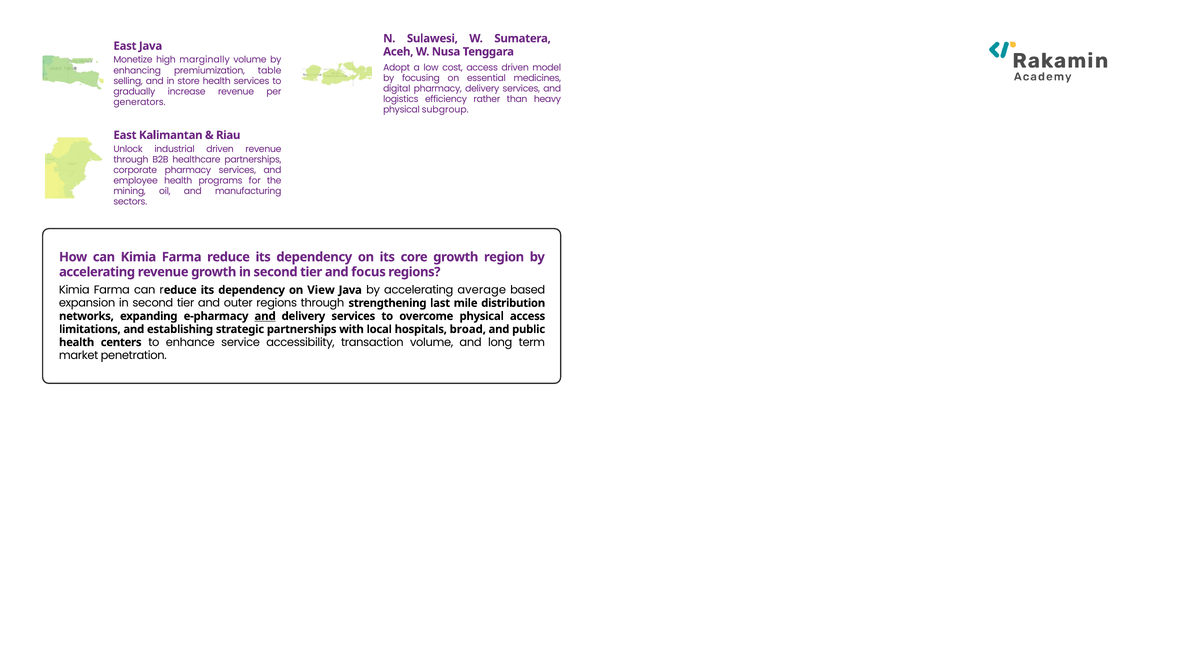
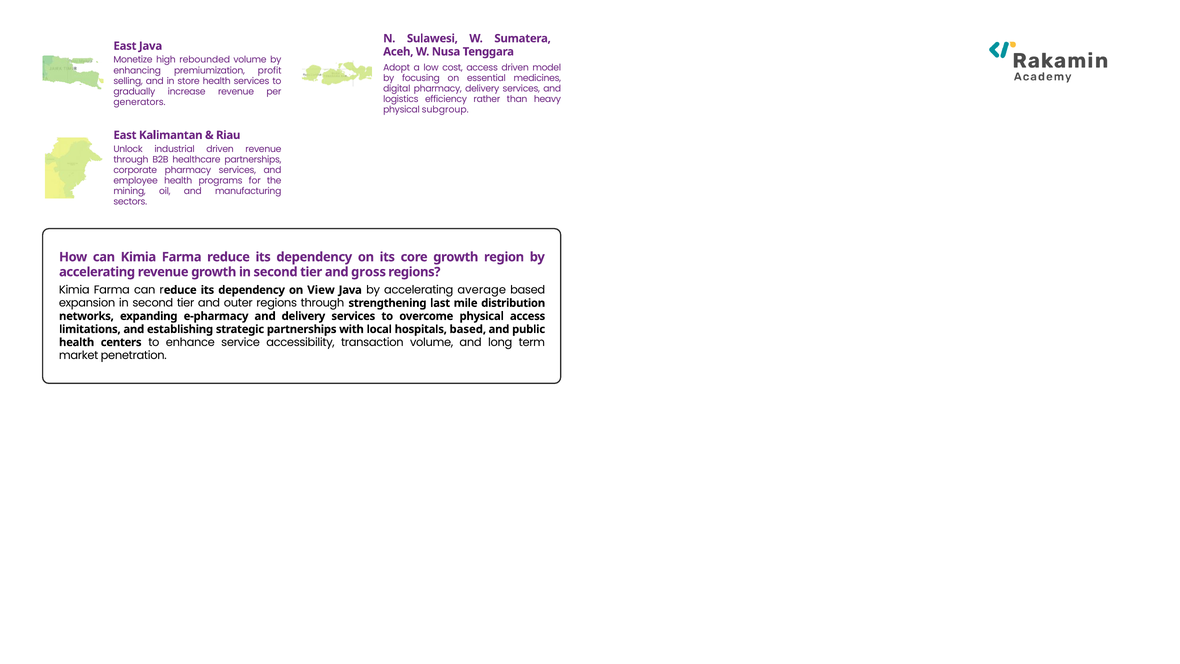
marginally: marginally -> rebounded (205, 60)
table: table -> profit (270, 70)
focus: focus -> gross (369, 272)
and underline: present -> none (265, 316)
hospitals broad: broad -> based (468, 329)
